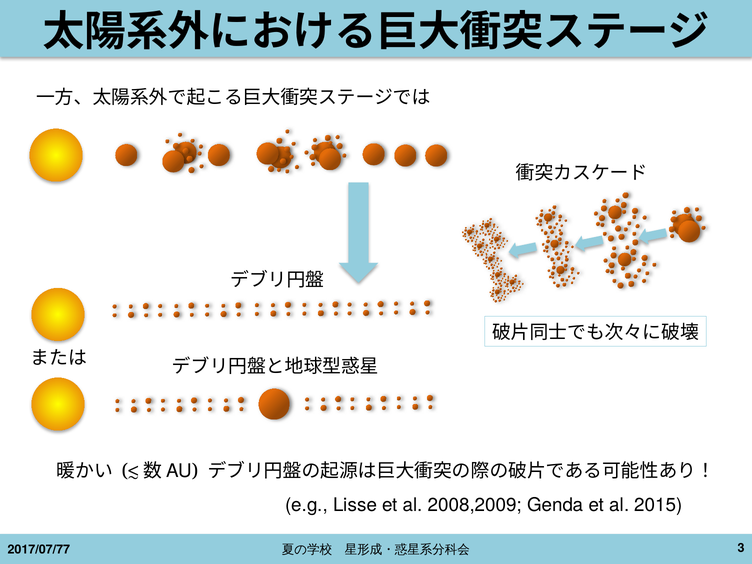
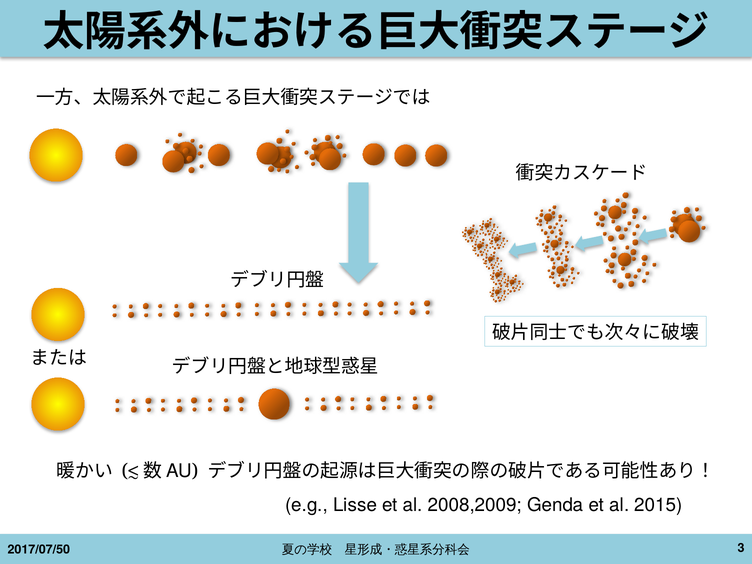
2017/07/77: 2017/07/77 -> 2017/07/50 (39, 550)
